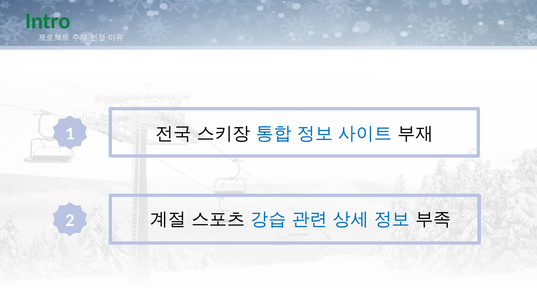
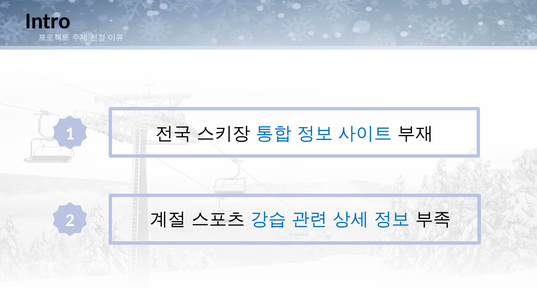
Intro colour: green -> black (48, 21)
